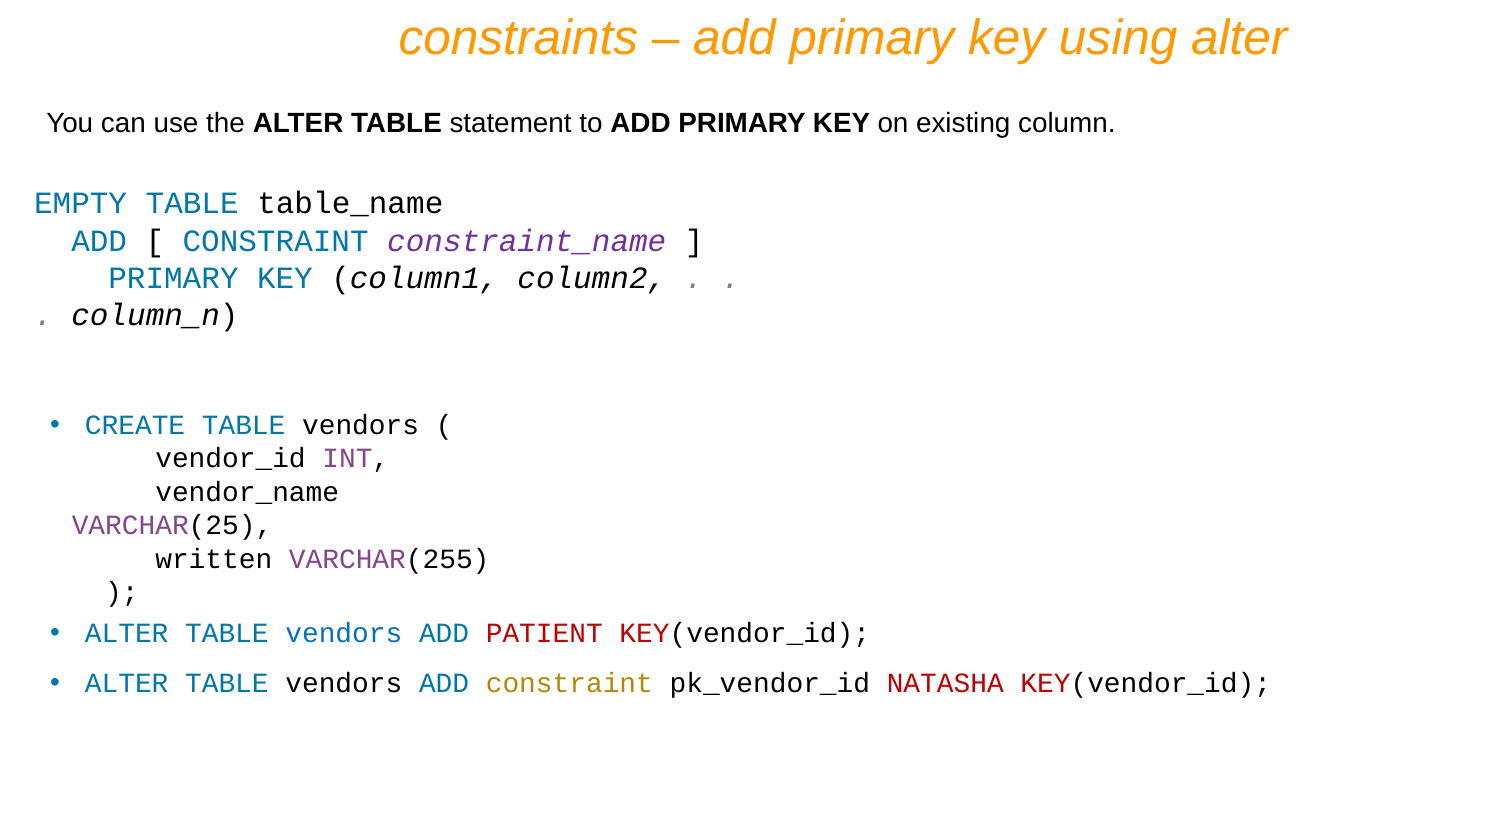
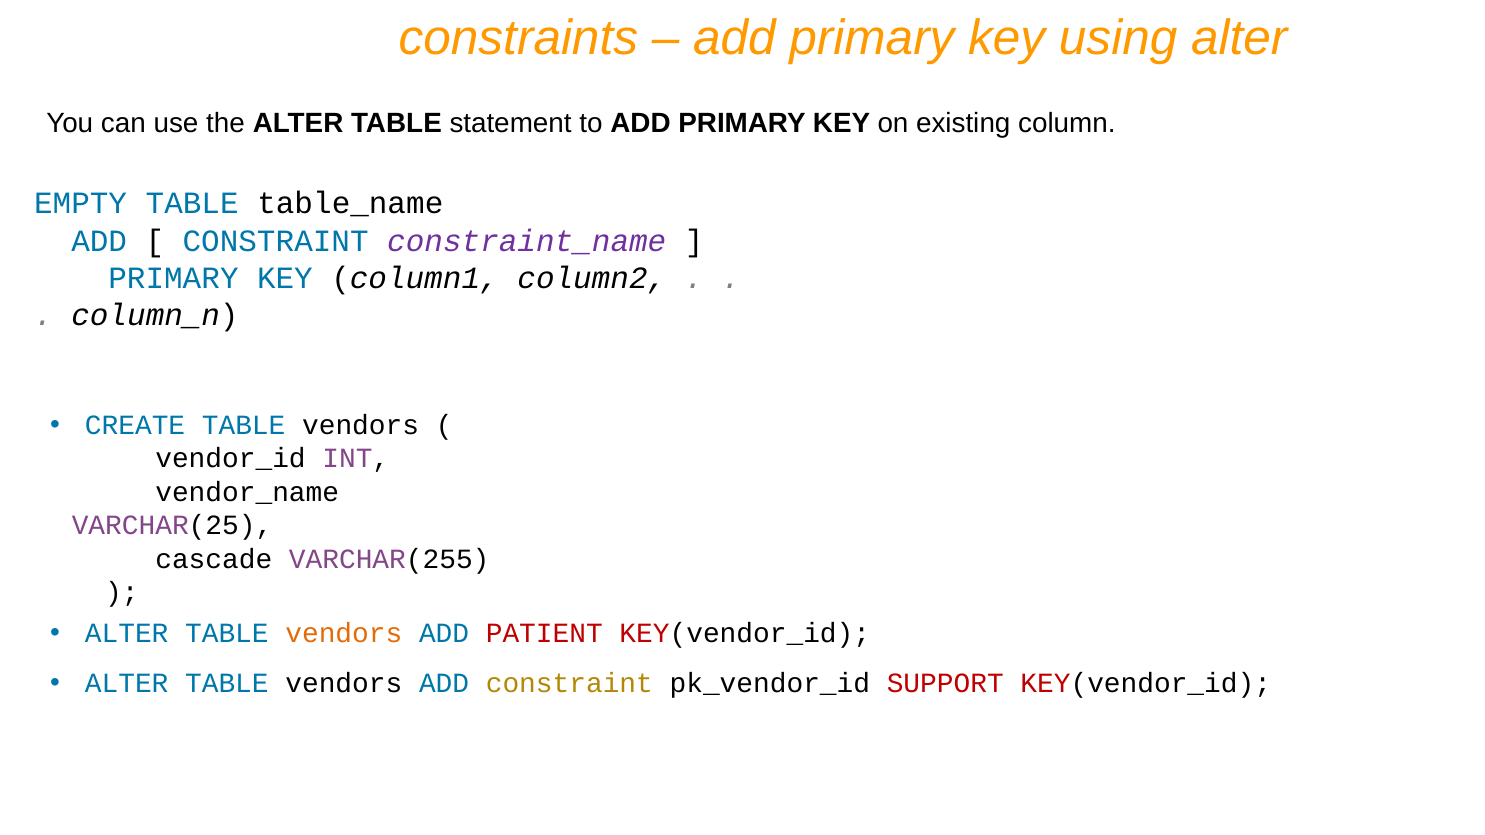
written: written -> cascade (214, 559)
vendors colour: blue -> orange (344, 634)
NATASHA: NATASHA -> SUPPORT (945, 684)
